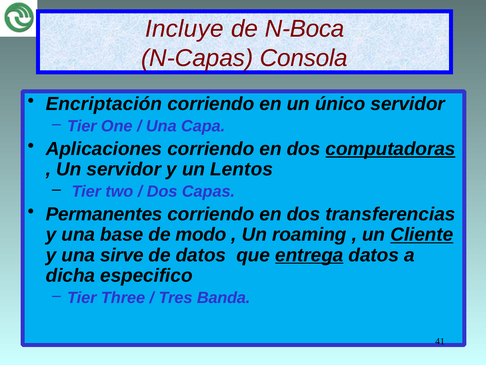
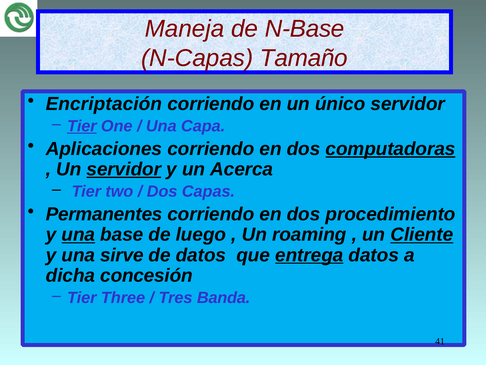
Incluye: Incluye -> Maneja (185, 29)
N-Boca: N-Boca -> N-Base (305, 29)
Consola: Consola -> Tamaño (304, 58)
Tier underline: none -> present (82, 126)
servidor underline: none -> present (124, 169)
Lentos: Lentos -> Acerca (242, 169)
transferencias: transferencias -> procedimiento (391, 214)
una underline: none -> present (78, 234)
modo: modo -> luego (201, 234)
especifico: especifico -> concesión (146, 275)
